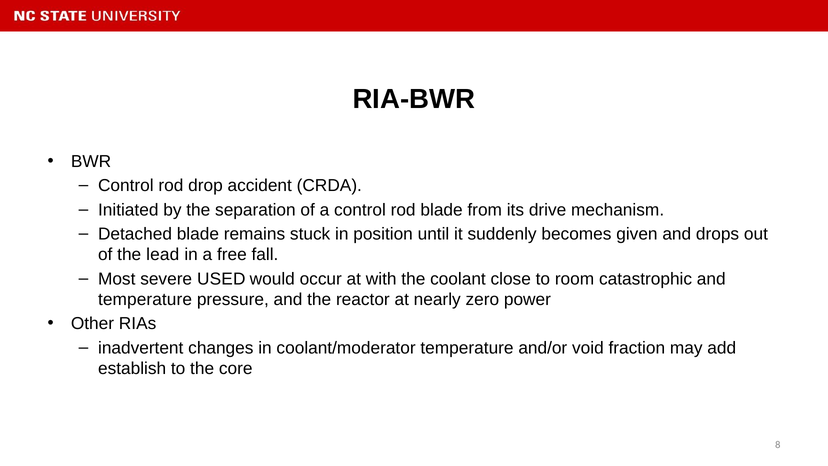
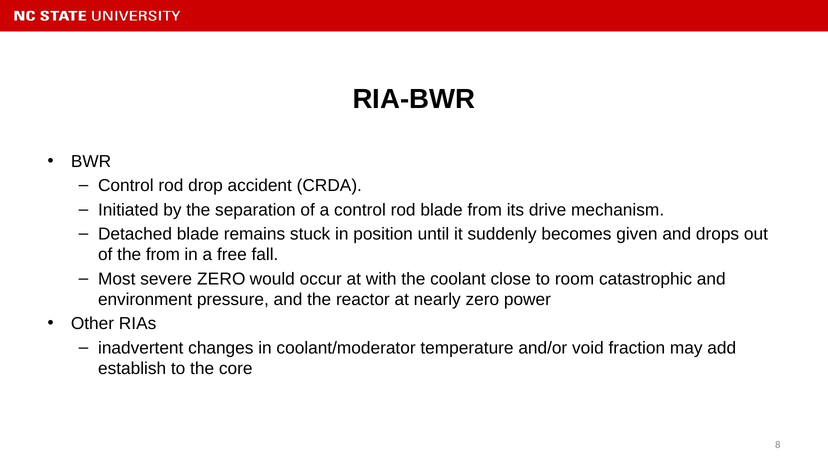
the lead: lead -> from (163, 255)
severe USED: USED -> ZERO (221, 279)
temperature: temperature -> environment (145, 299)
